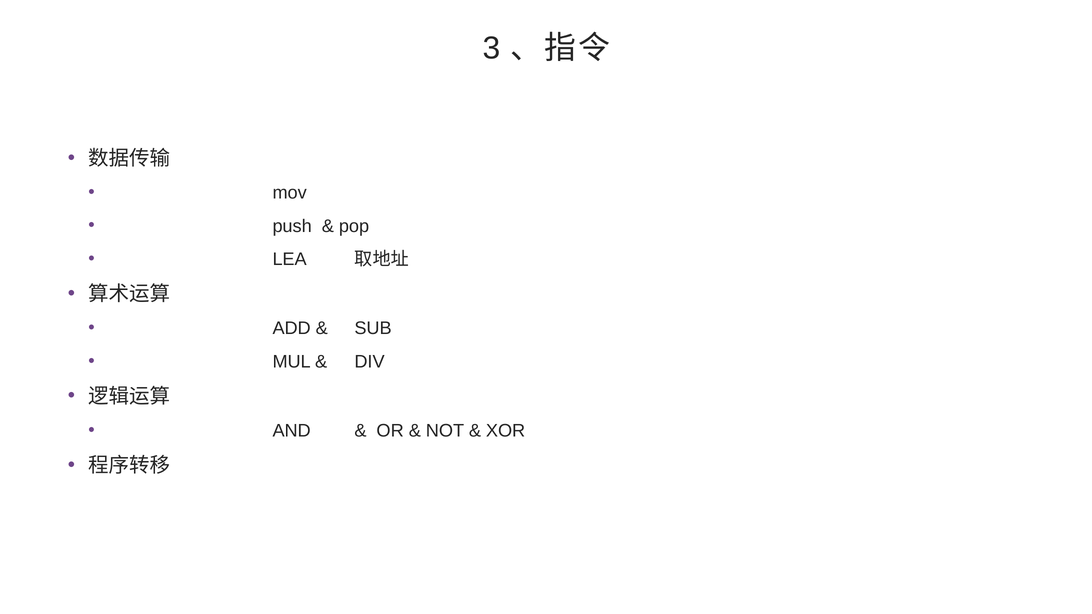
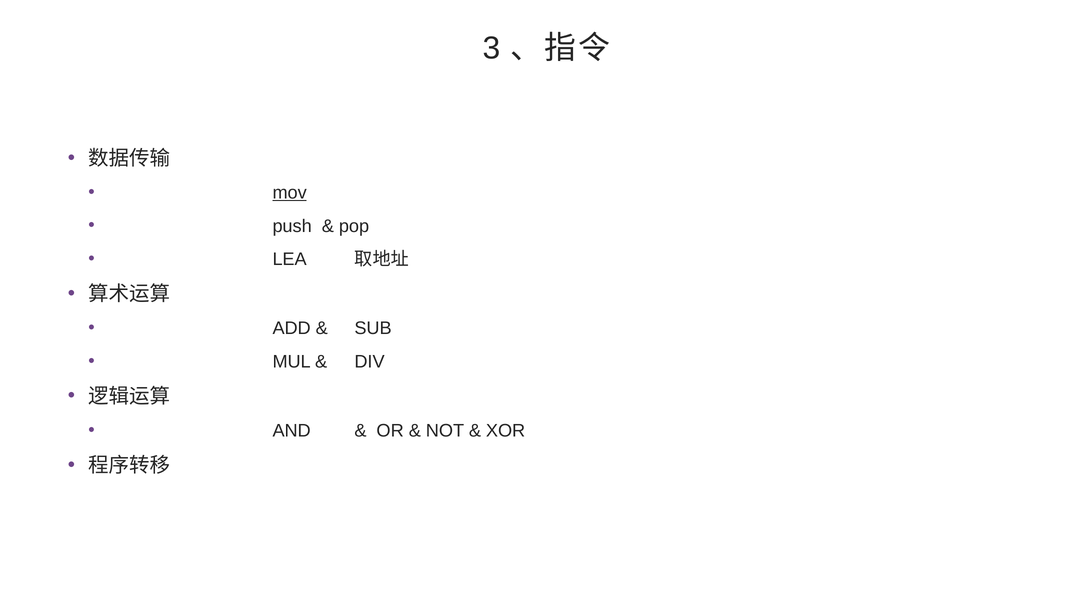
mov underline: none -> present (290, 193)
